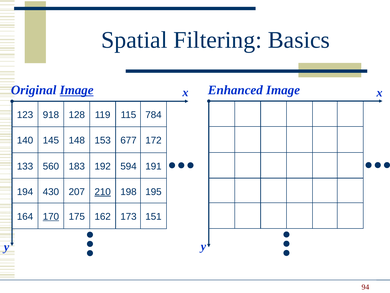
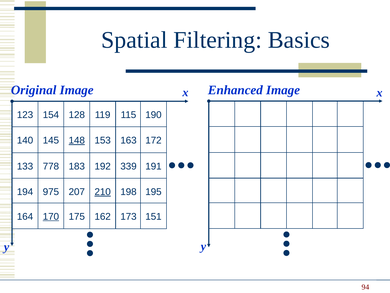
Image underline: present -> none (77, 90)
918: 918 -> 154 (51, 115)
784: 784 -> 190 (153, 115)
148 underline: none -> present (77, 140)
677: 677 -> 163 (129, 140)
560: 560 -> 778 (51, 166)
594: 594 -> 339 (129, 166)
430: 430 -> 975 (51, 192)
